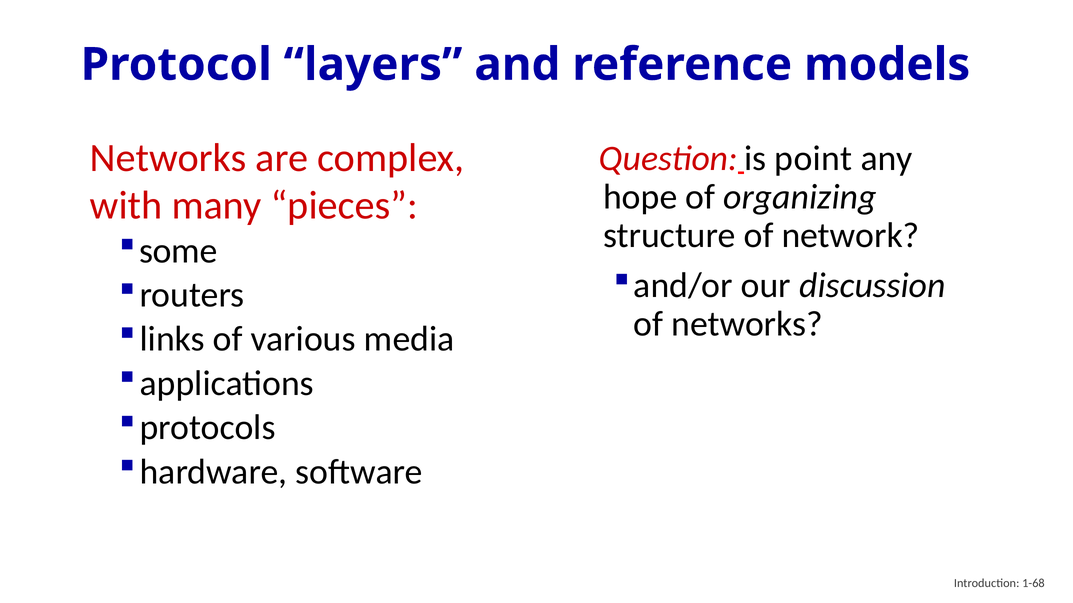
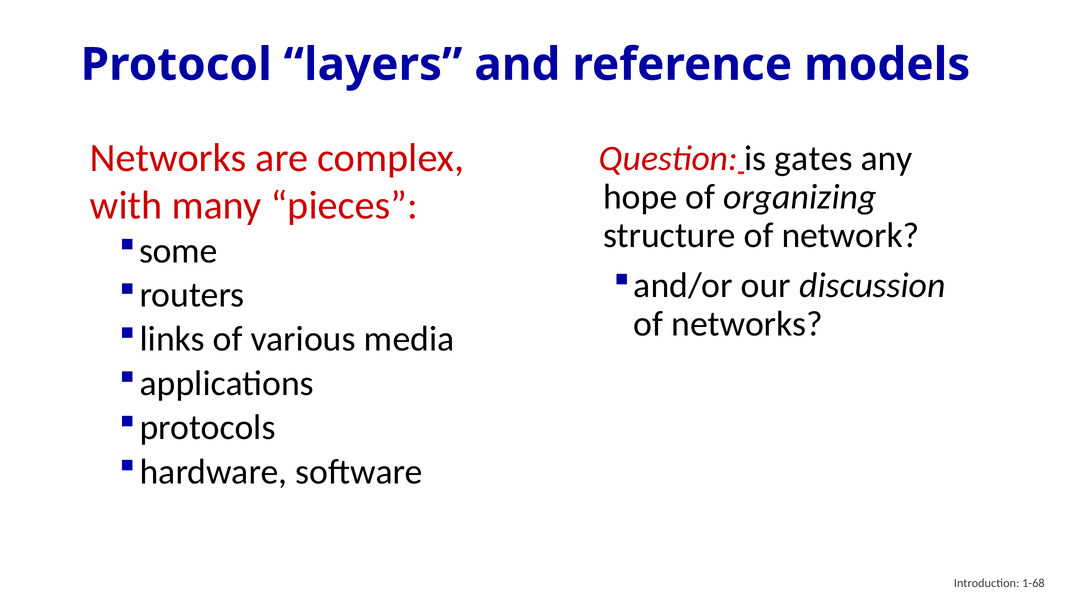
point: point -> gates (814, 159)
